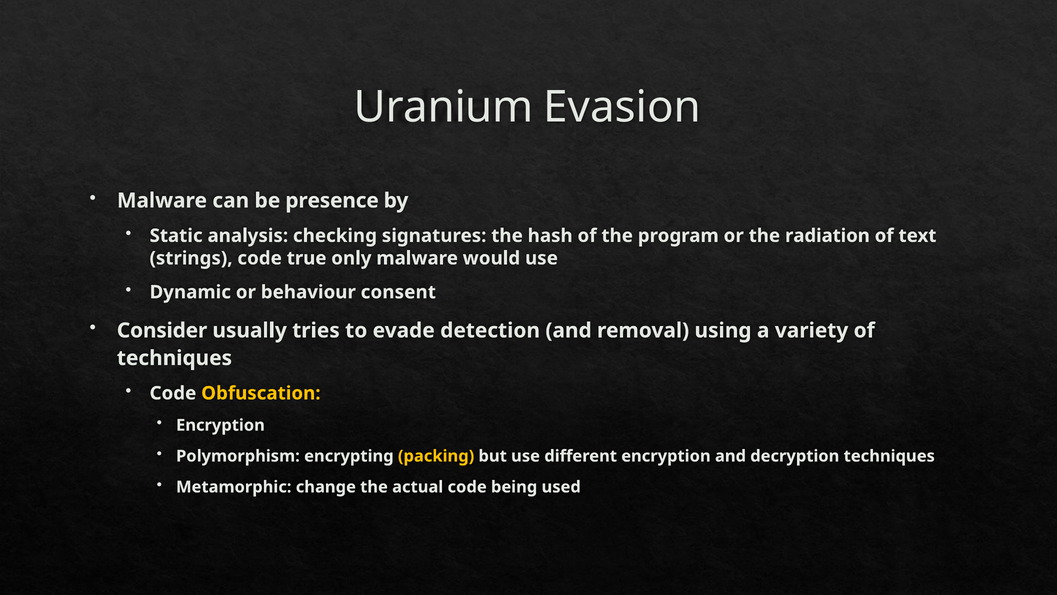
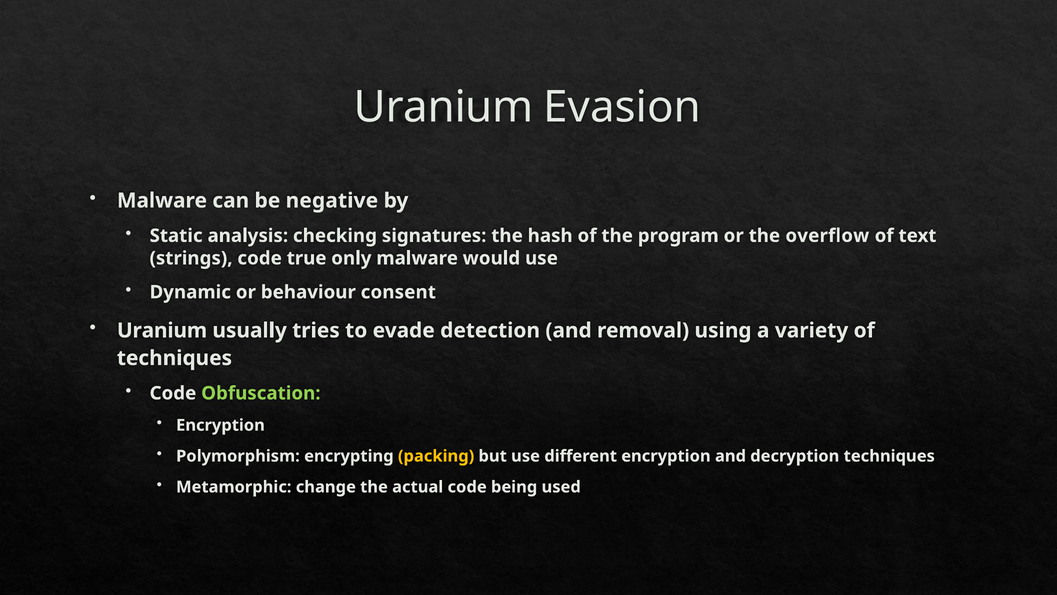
presence: presence -> negative (332, 200)
radiation: radiation -> overflow (827, 236)
Consider: Consider -> Uranium (162, 330)
Obfuscation colour: yellow -> light green (261, 393)
